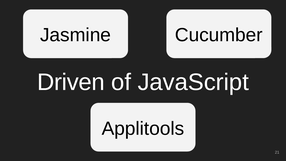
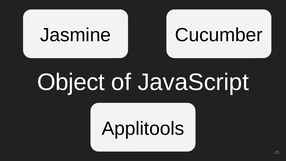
Driven: Driven -> Object (71, 82)
